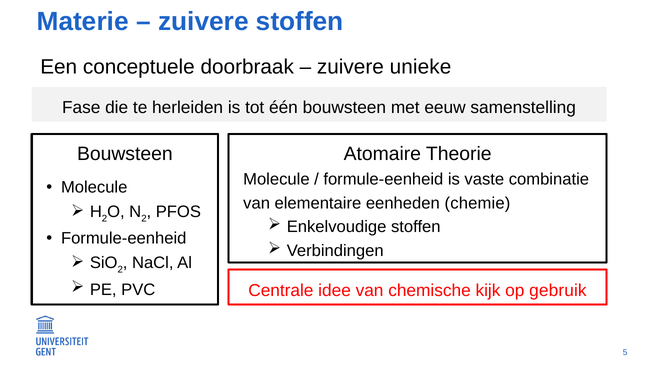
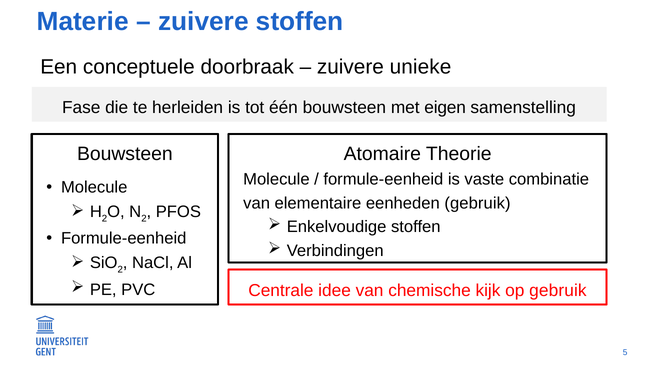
eeuw: eeuw -> eigen (445, 108)
eenheden chemie: chemie -> gebruik (478, 203)
